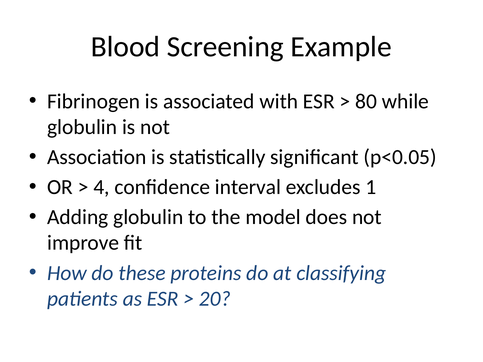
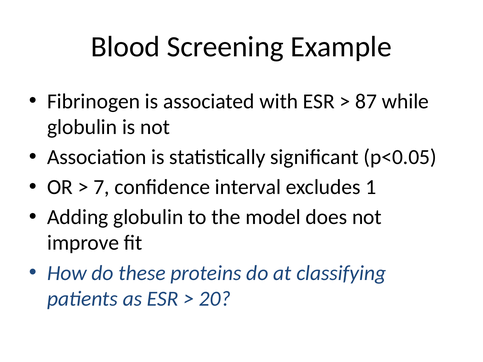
80: 80 -> 87 (366, 101)
4: 4 -> 7 (101, 187)
